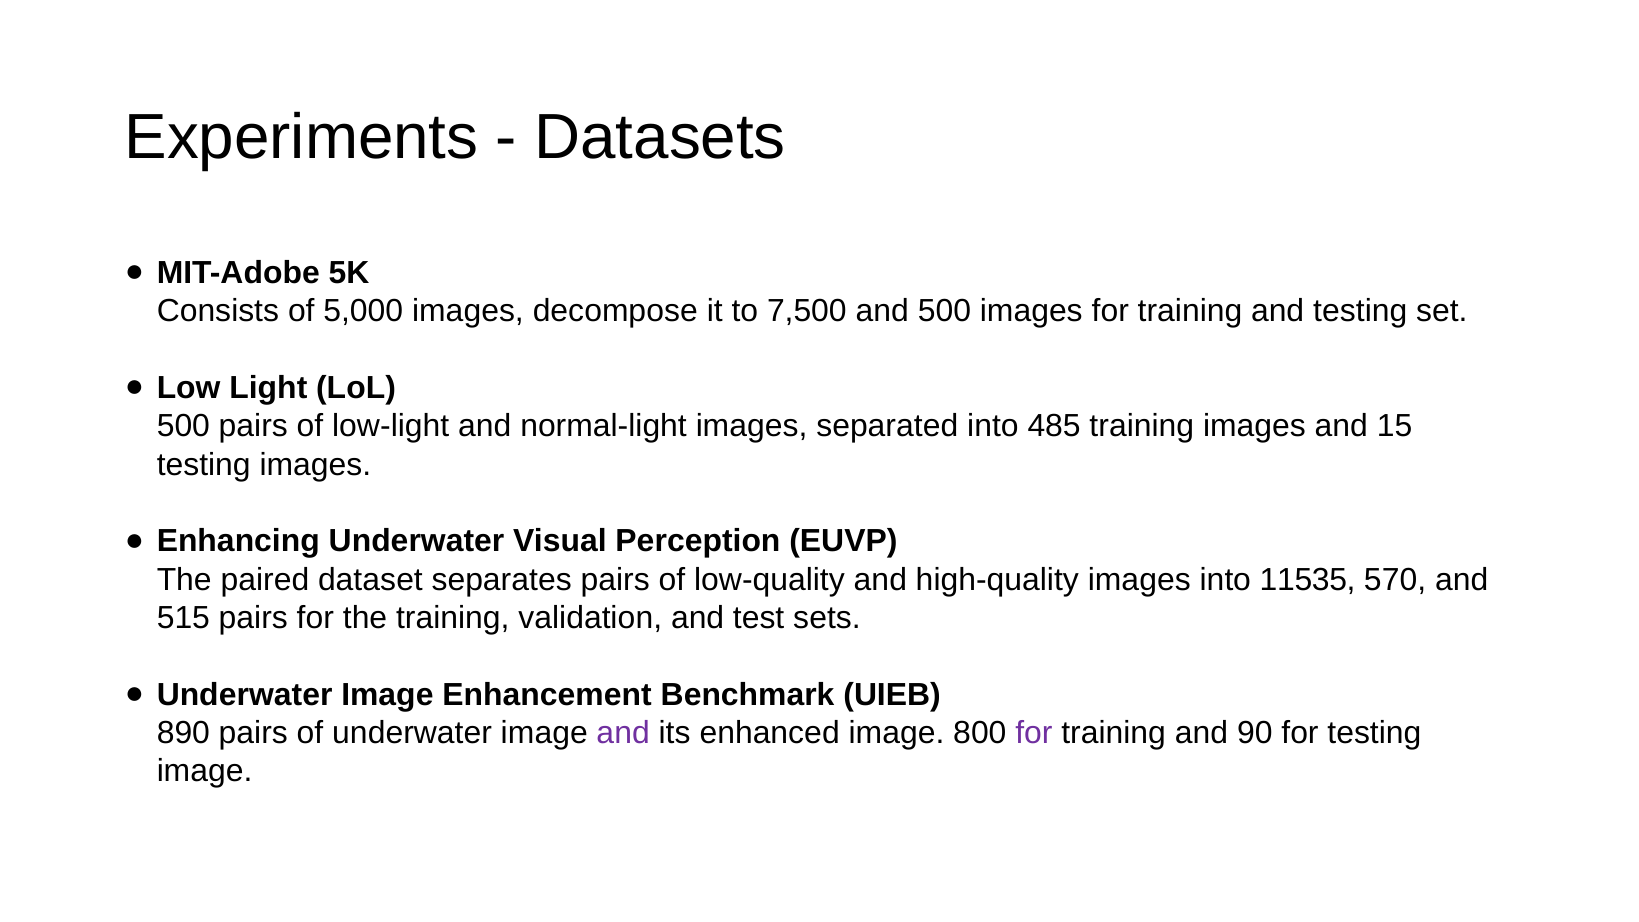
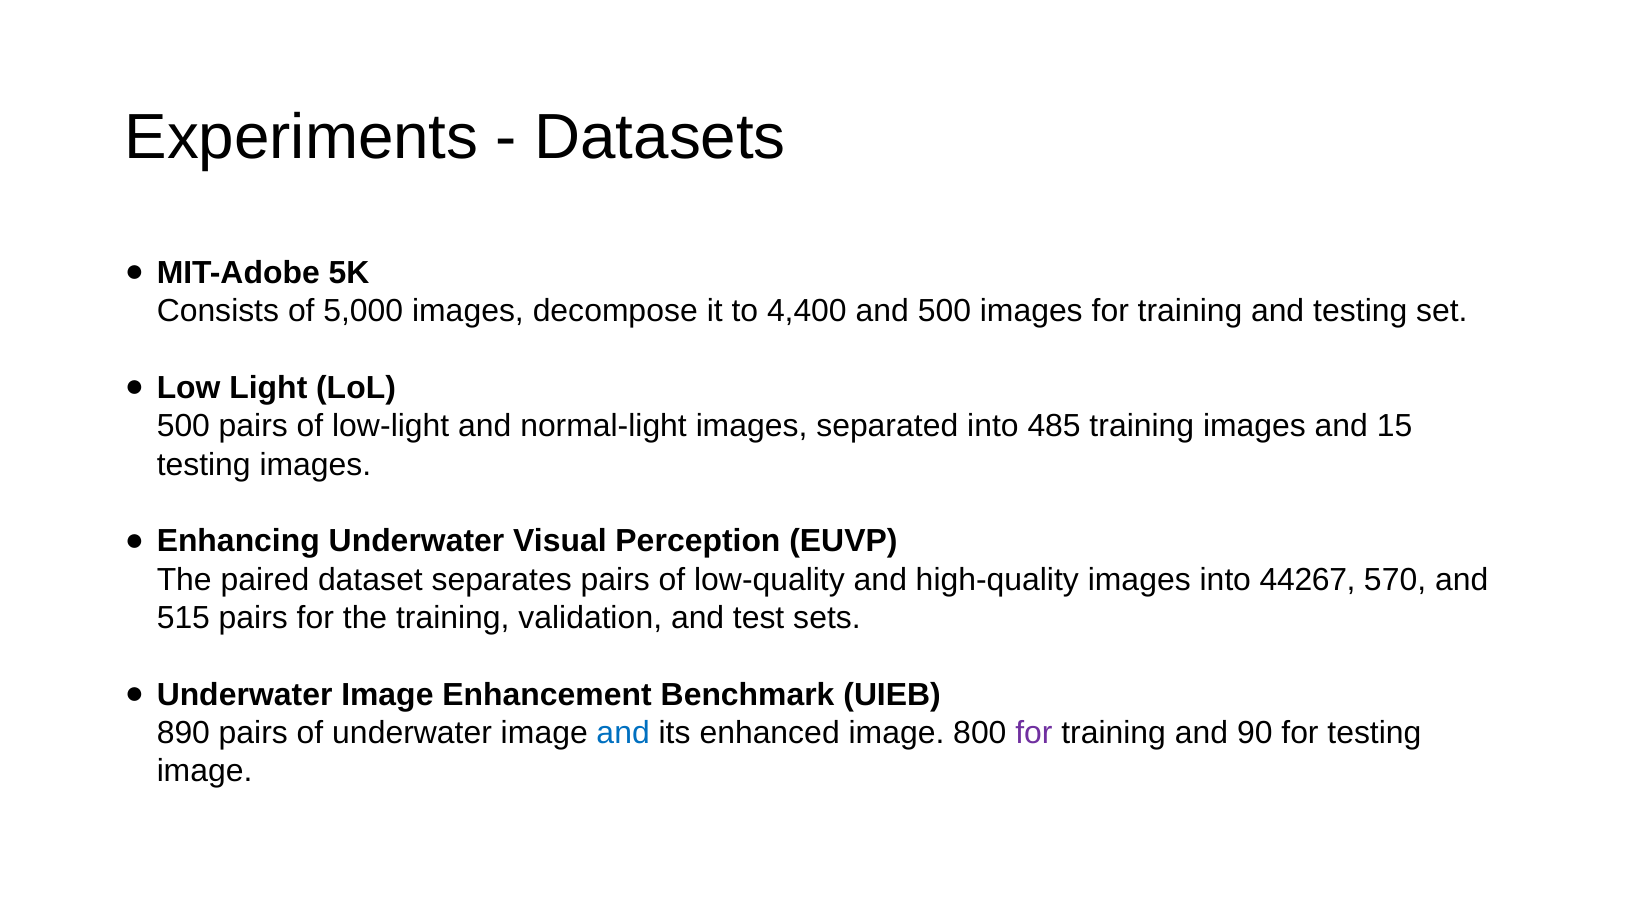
7,500: 7,500 -> 4,400 (807, 311)
11535: 11535 -> 44267 (1308, 580)
and colour: purple -> blue (623, 733)
